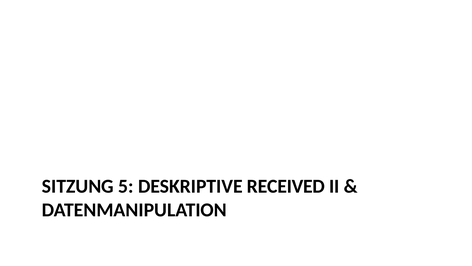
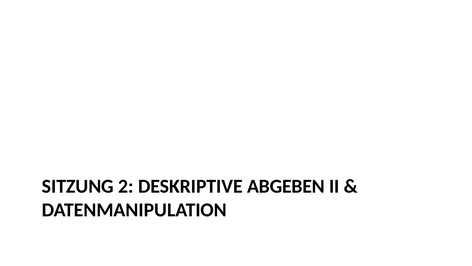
5: 5 -> 2 (126, 186)
RECEIVED: RECEIVED -> ABGEBEN (286, 186)
